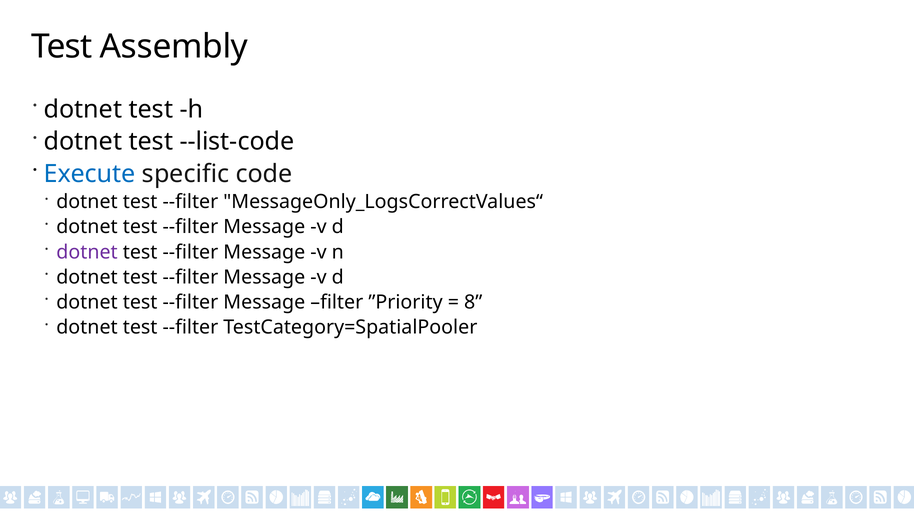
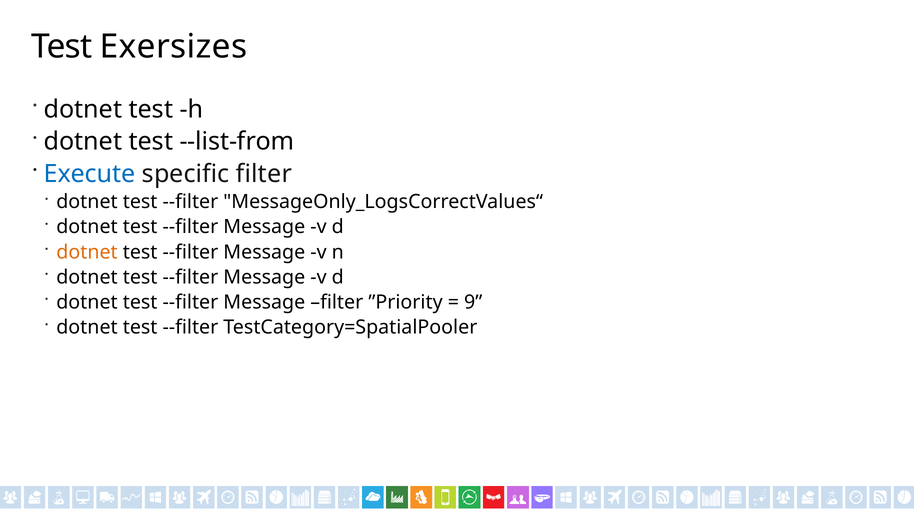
Assembly: Assembly -> Exersizes (174, 47)
--list-code: --list-code -> --list-from (237, 142)
specific code: code -> filter (264, 174)
dotnet colour: purple -> orange (87, 252)
8: 8 -> 9 (473, 302)
